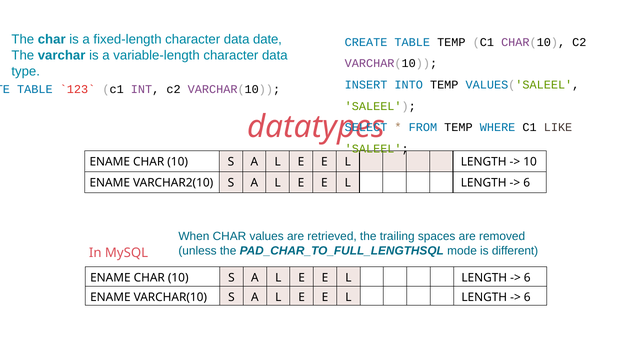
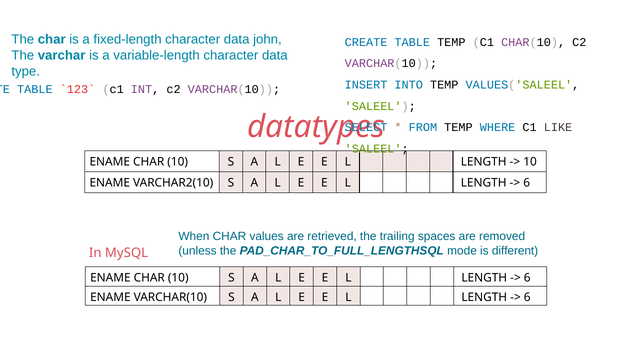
date: date -> john (267, 39)
